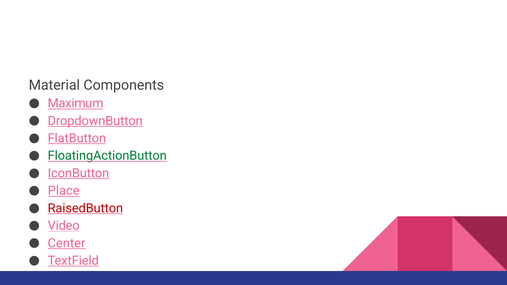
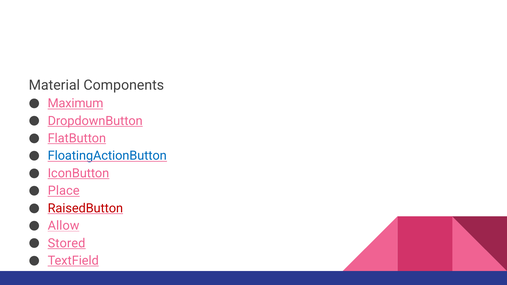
FloatingActionButton colour: green -> blue (107, 156)
Video: Video -> Allow (64, 226)
Center: Center -> Stored (67, 243)
